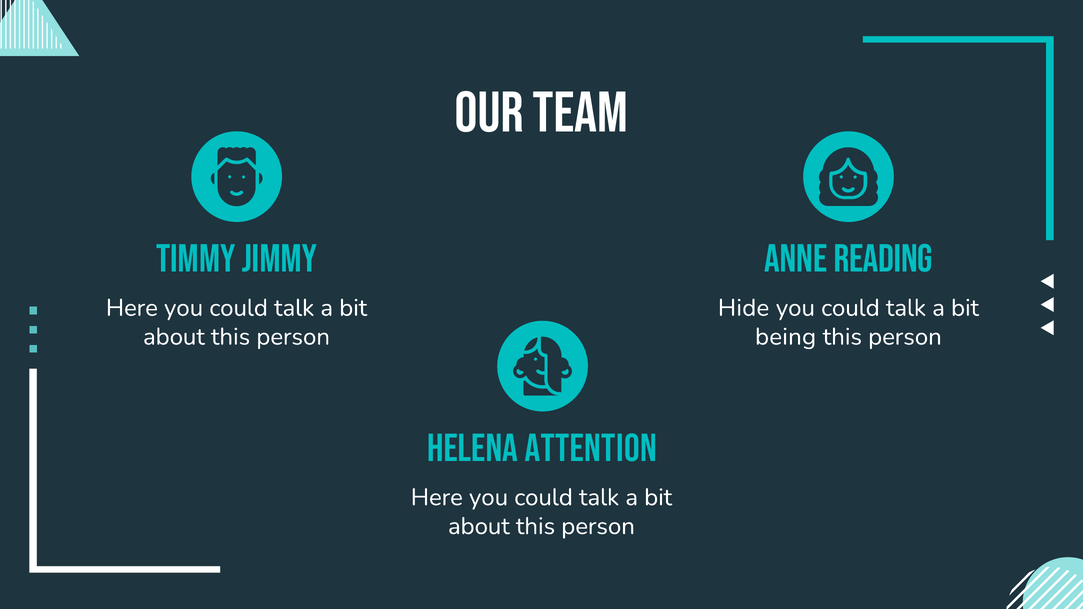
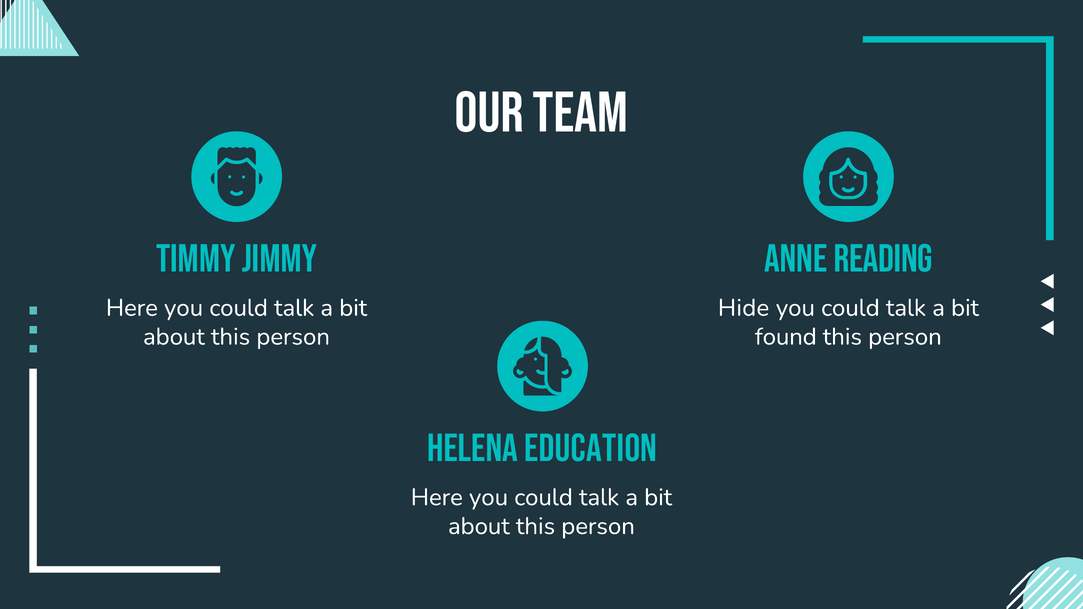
being: being -> found (786, 337)
ATTENTION: ATTENTION -> EDUCATION (591, 449)
